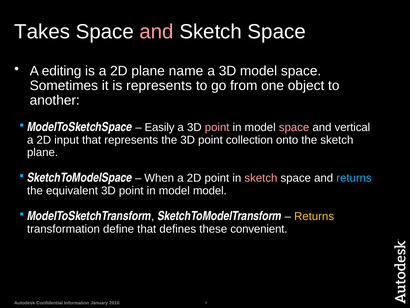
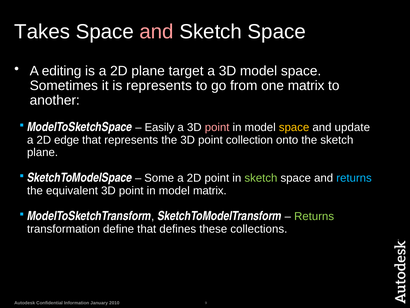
name: name -> target (186, 71)
one object: object -> matrix (306, 86)
space colour: pink -> yellow (294, 127)
vertical: vertical -> update (352, 127)
input: input -> edge (67, 140)
When: When -> Some (159, 178)
sketch colour: pink -> light green (261, 178)
model model: model -> matrix (210, 190)
Returns colour: yellow -> light green (314, 216)
convenient: convenient -> collections (259, 229)
